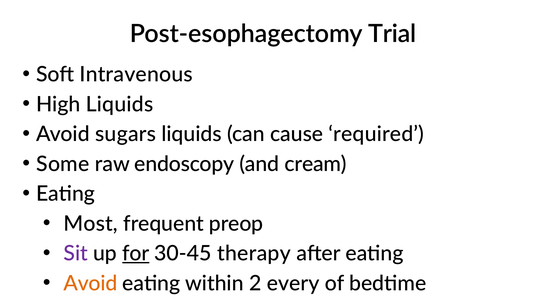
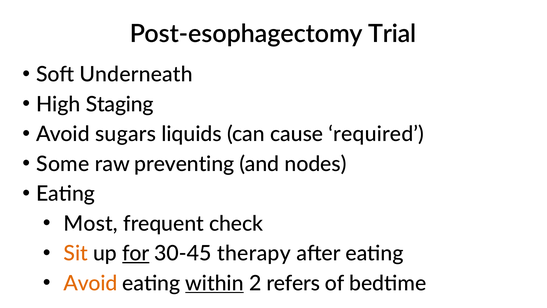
Intravenous: Intravenous -> Underneath (136, 74)
High Liquids: Liquids -> Staging (120, 104)
endoscopy: endoscopy -> preventing (184, 164)
cream: cream -> nodes (315, 164)
preop: preop -> check (236, 223)
Sit colour: purple -> orange (76, 253)
within underline: none -> present (214, 283)
every: every -> refers (293, 283)
